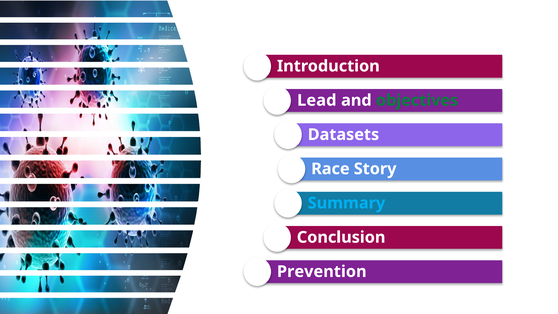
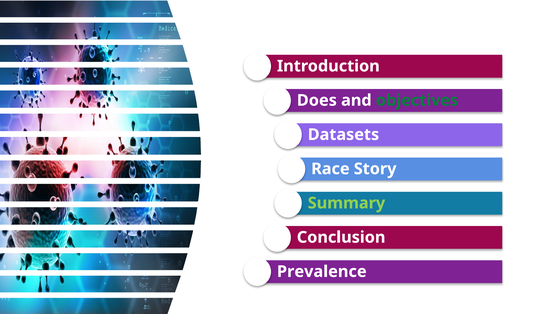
Lead: Lead -> Does (317, 100)
Summary colour: light blue -> light green (346, 203)
Prevention: Prevention -> Prevalence (322, 271)
